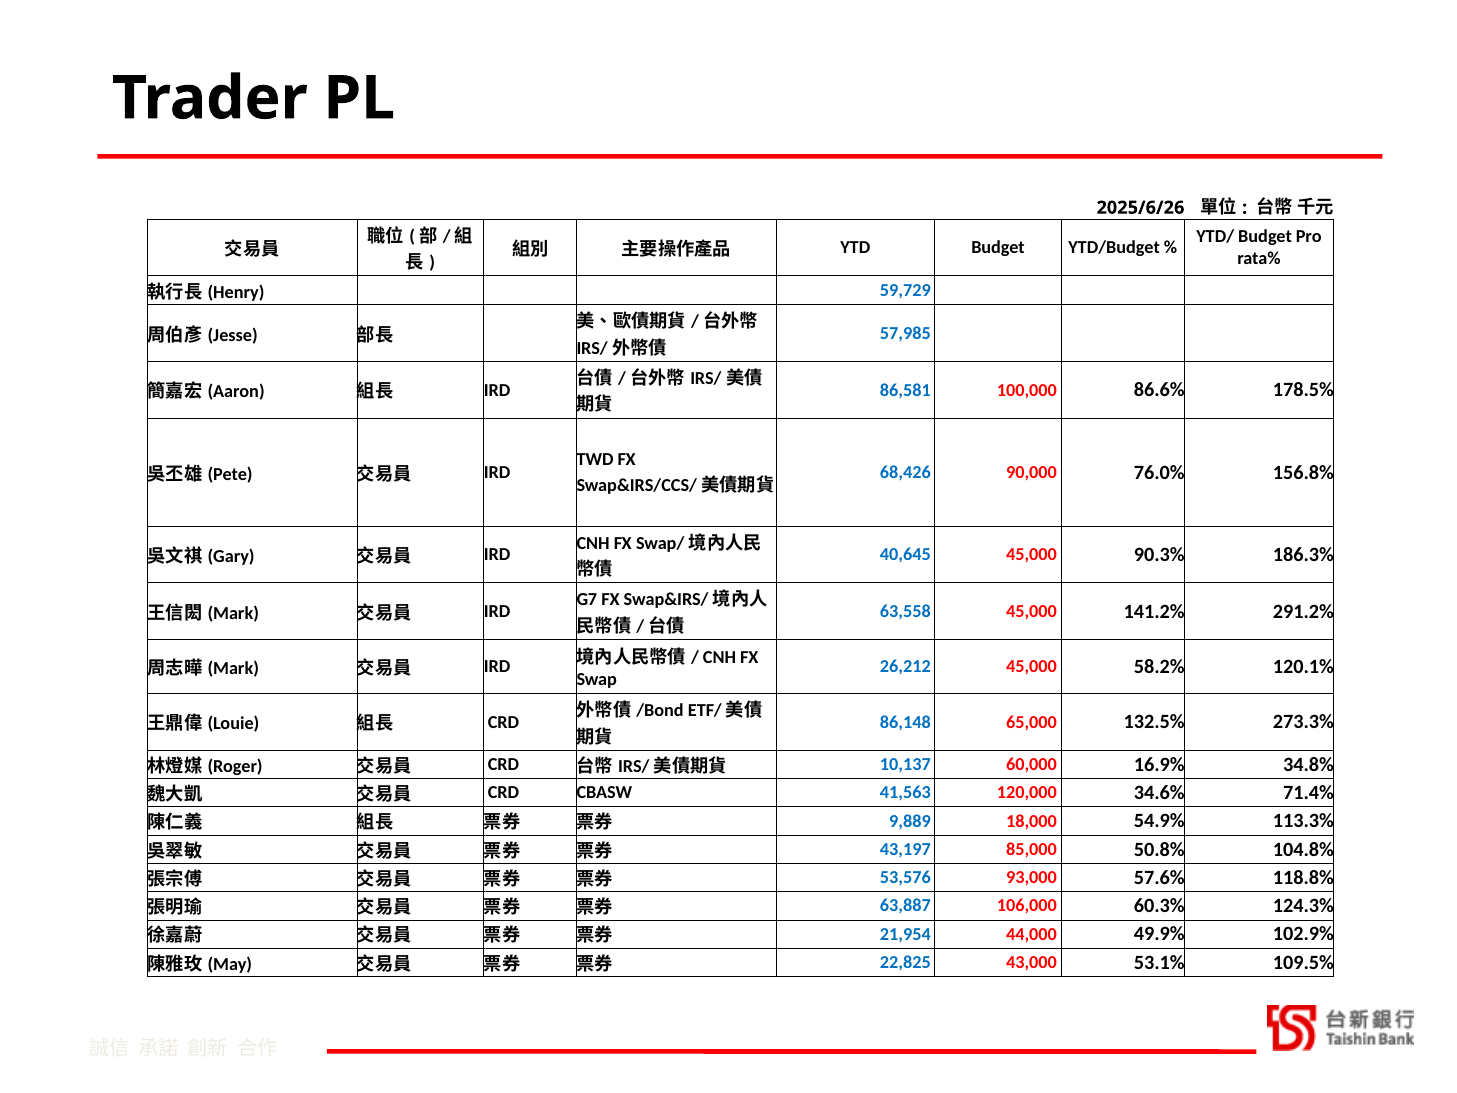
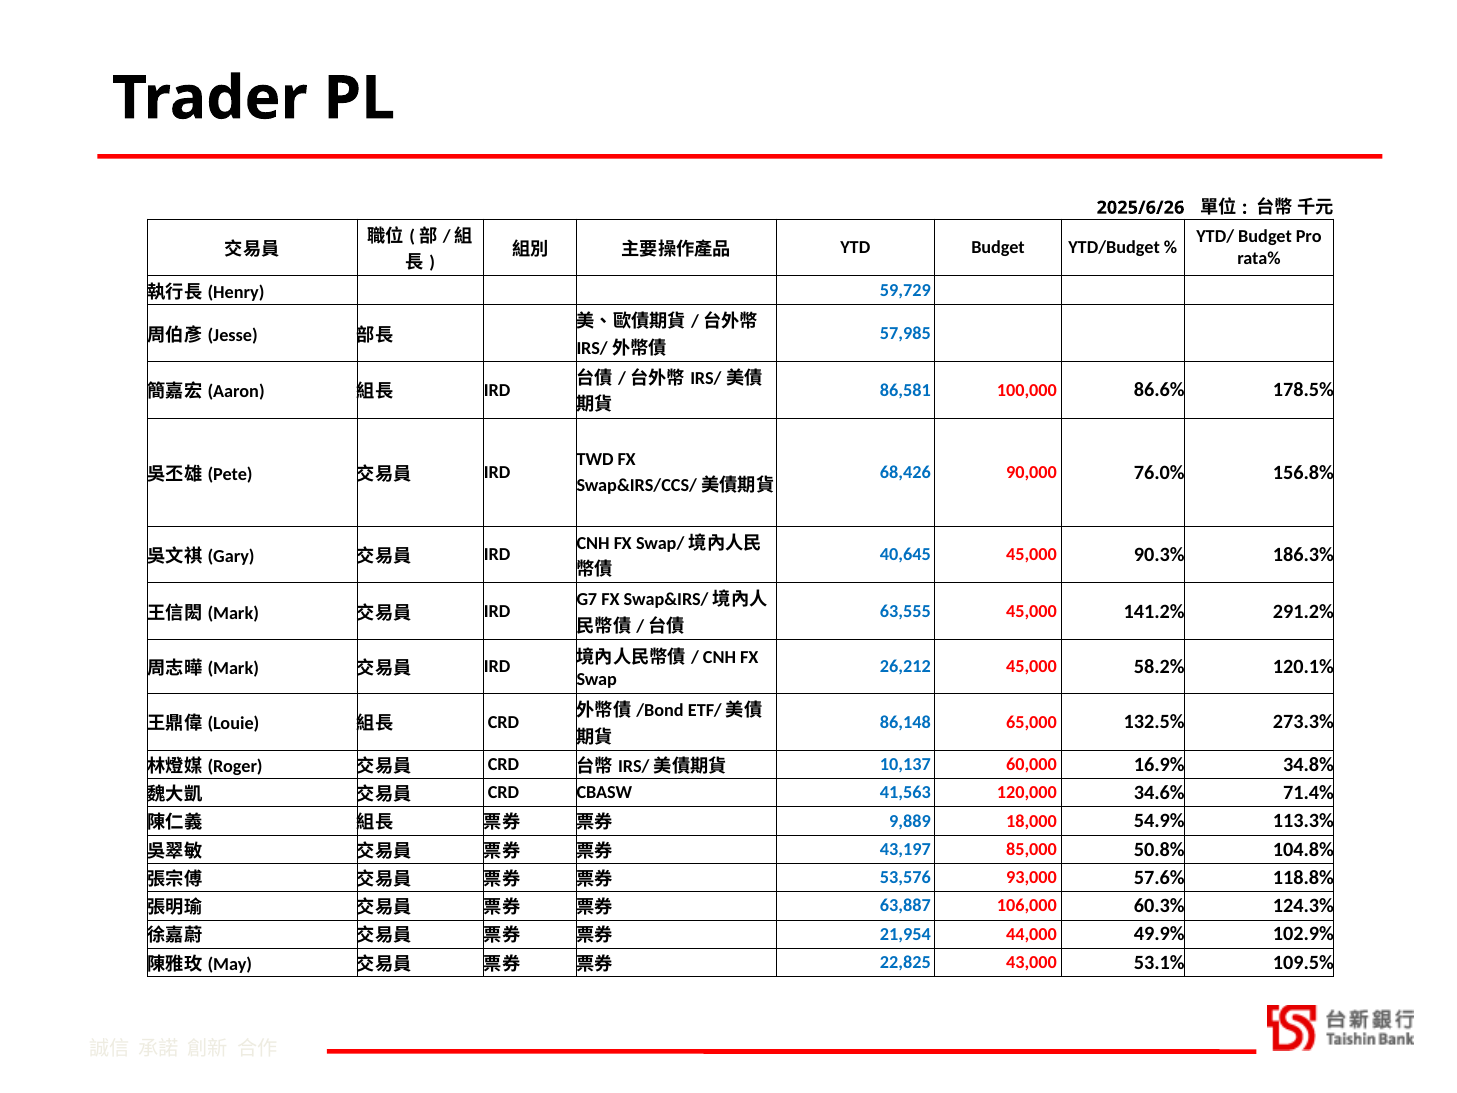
63,558: 63,558 -> 63,555 (905, 611)
